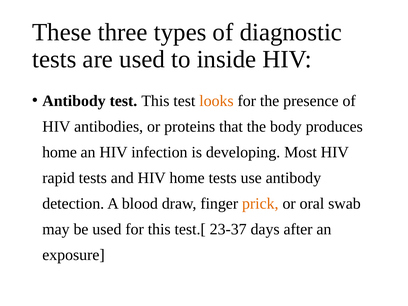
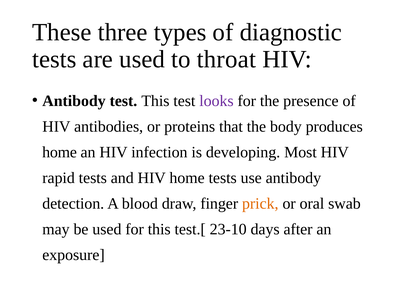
inside: inside -> throat (226, 59)
looks colour: orange -> purple (216, 101)
23-37: 23-37 -> 23-10 (228, 229)
